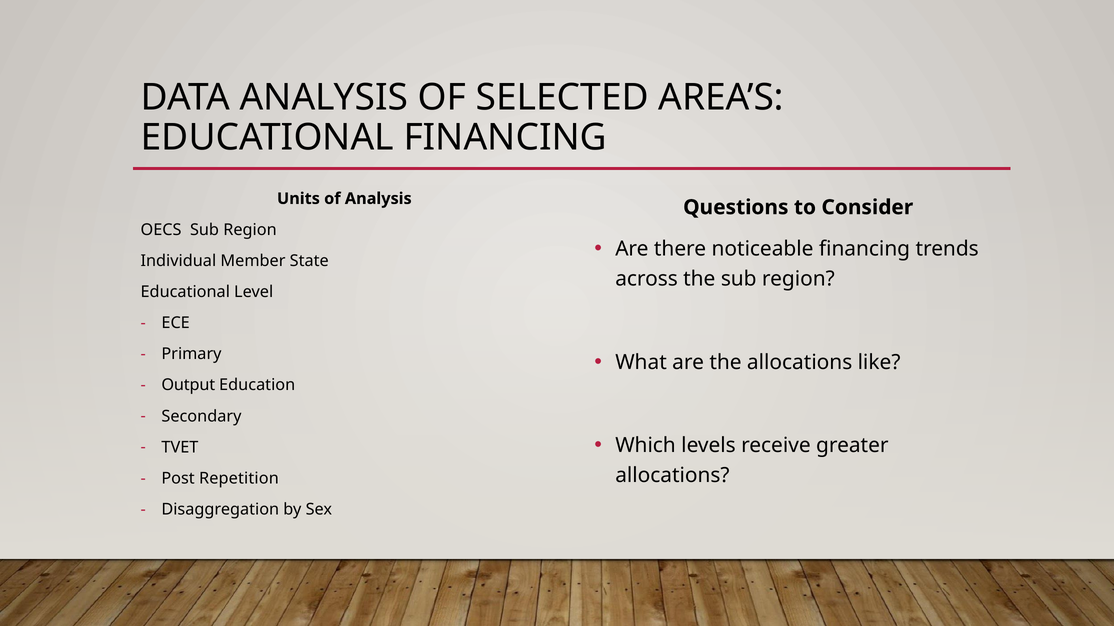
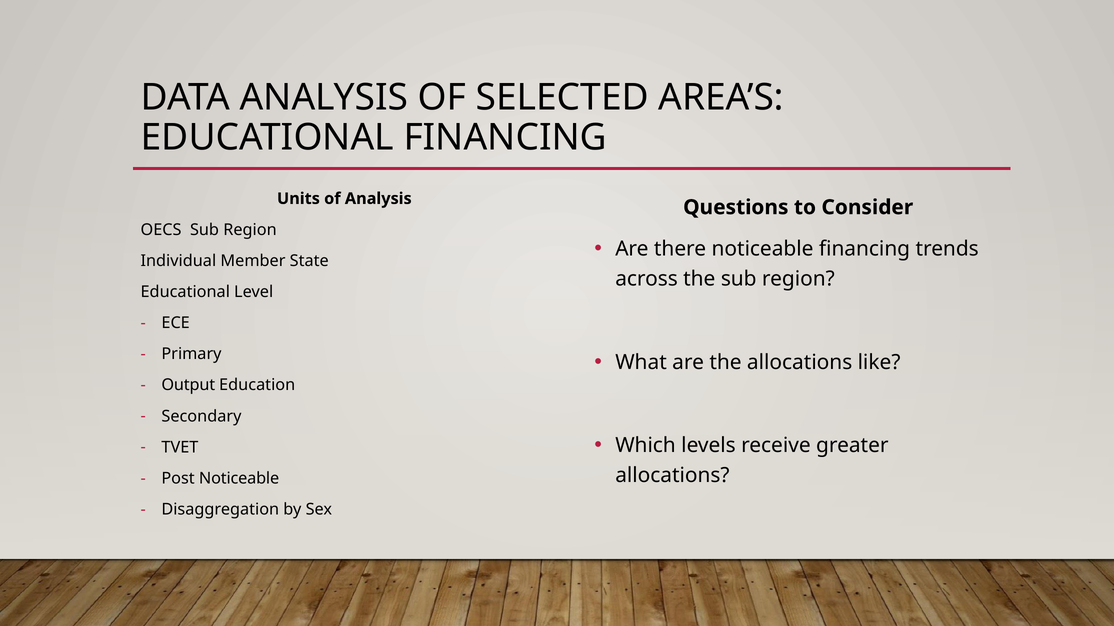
Post Repetition: Repetition -> Noticeable (239, 479)
